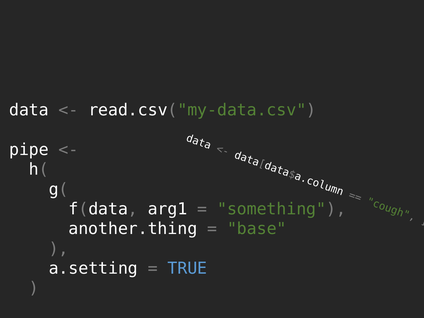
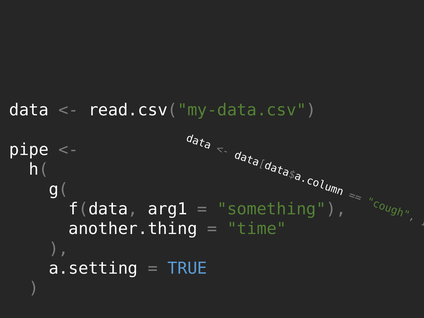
base: base -> time (257, 229)
